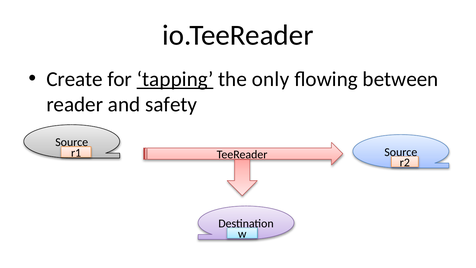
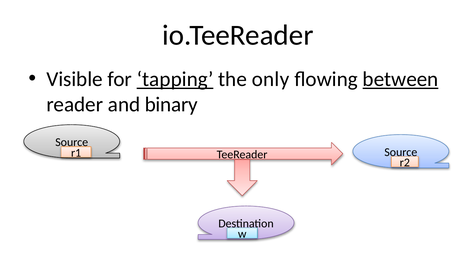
Create: Create -> Visible (75, 79)
between underline: none -> present (401, 79)
safety: safety -> binary (171, 104)
